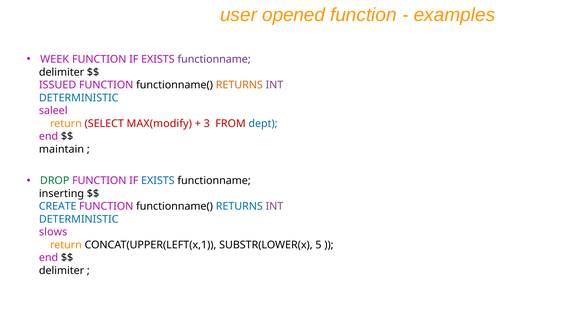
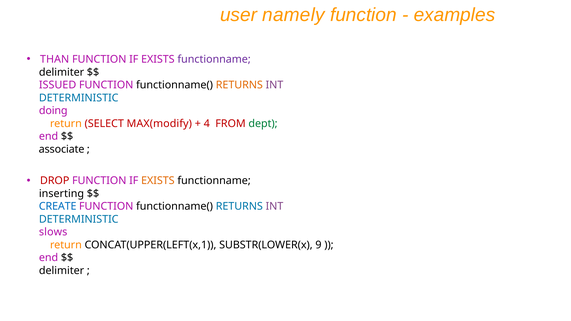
opened: opened -> namely (293, 15)
WEEK: WEEK -> THAN (55, 59)
saleel: saleel -> doing (53, 111)
3: 3 -> 4 (207, 124)
dept colour: blue -> green (263, 124)
maintain: maintain -> associate (62, 149)
DROP colour: green -> red (55, 181)
EXISTS colour: blue -> orange (158, 181)
5: 5 -> 9 (318, 245)
